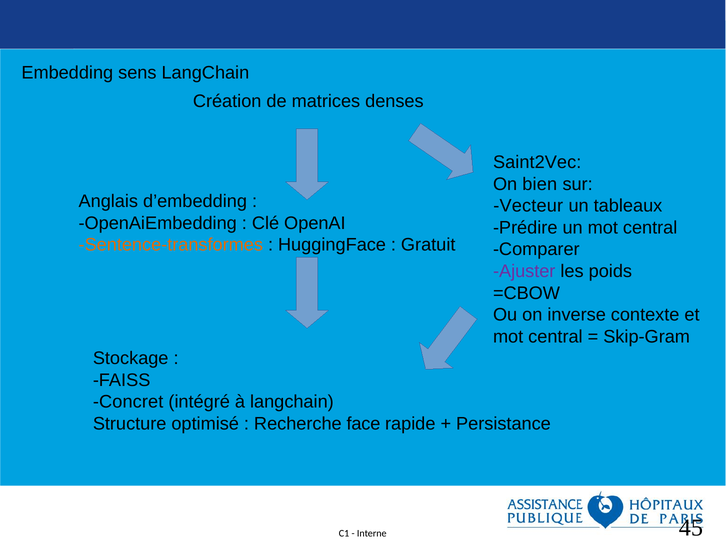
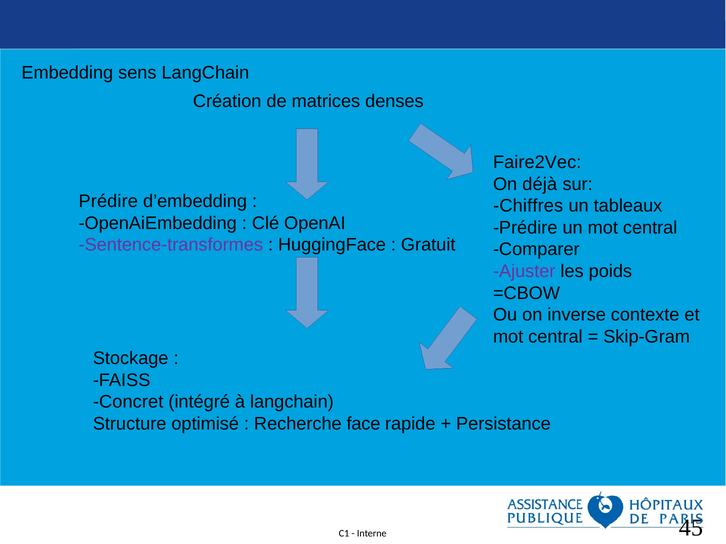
Saint2Vec: Saint2Vec -> Faire2Vec (537, 163)
bien: bien -> déjà (540, 184)
Anglais: Anglais -> Prédire (108, 201)
Vecteur: Vecteur -> Chiffres (528, 206)
Sentence-transformes colour: orange -> purple (171, 245)
